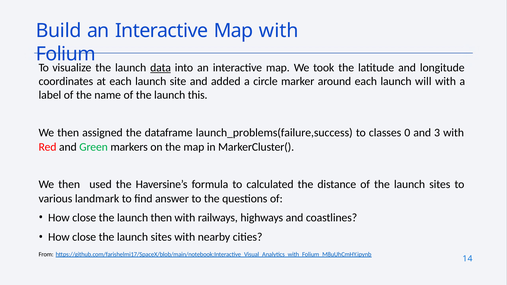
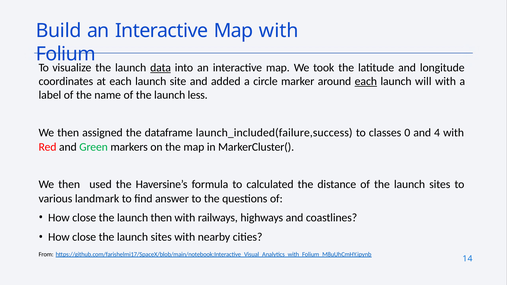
each underline: none -> present (366, 81)
this: this -> less (198, 95)
launch_problems(failure,success: launch_problems(failure,success -> launch_included(failure,success (274, 133)
3: 3 -> 4 (437, 133)
